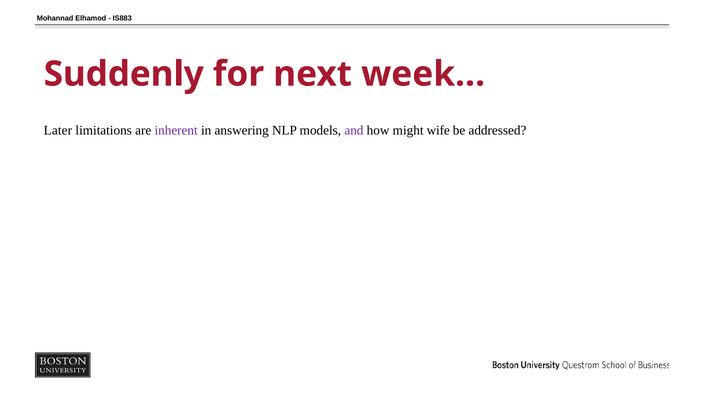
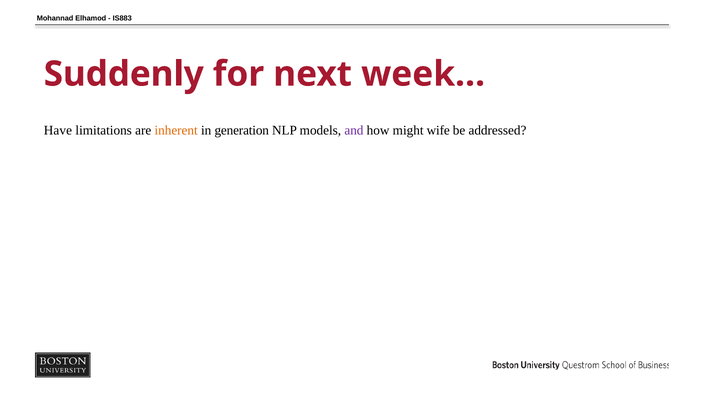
Later: Later -> Have (58, 130)
inherent colour: purple -> orange (176, 130)
answering: answering -> generation (242, 130)
